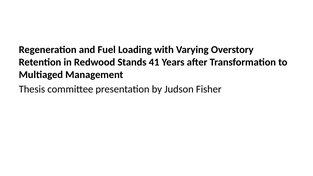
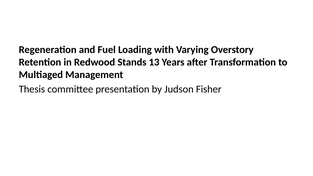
41: 41 -> 13 (154, 62)
